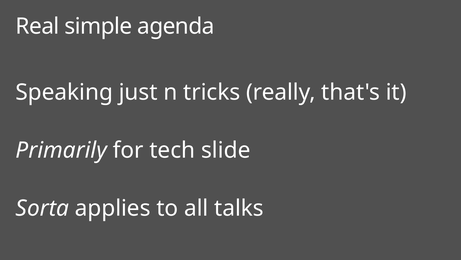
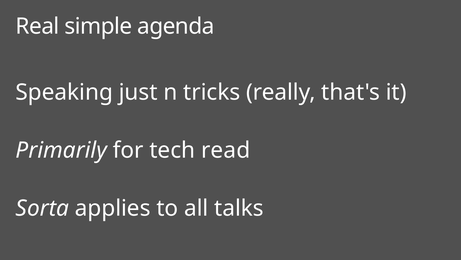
slide: slide -> read (226, 150)
